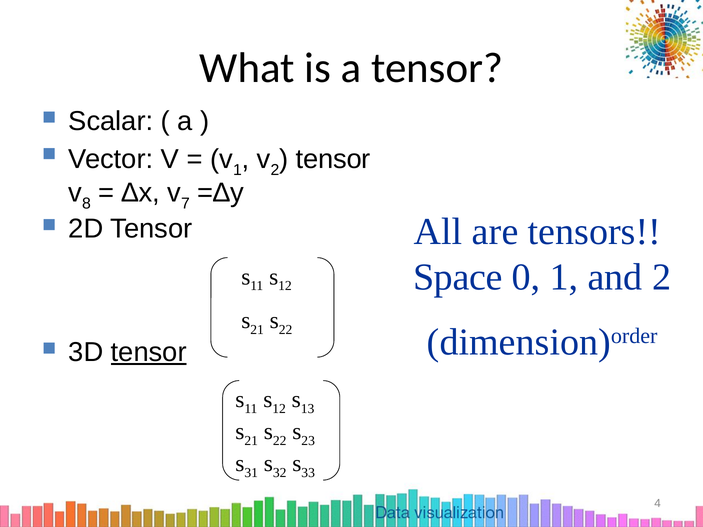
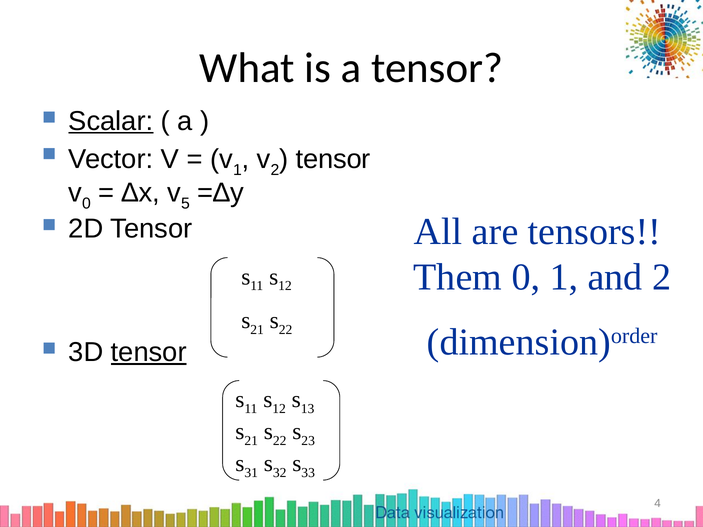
Scalar underline: none -> present (111, 121)
v 8: 8 -> 0 (86, 204)
7: 7 -> 5 (185, 204)
Space: Space -> Them (458, 277)
